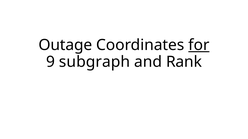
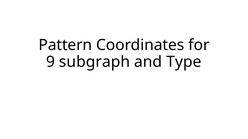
Outage: Outage -> Pattern (65, 45)
for underline: present -> none (199, 45)
Rank: Rank -> Type (184, 62)
